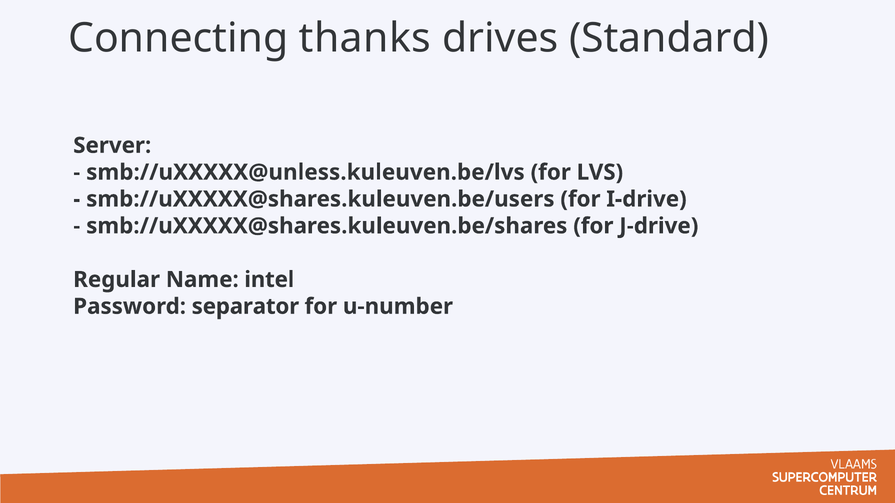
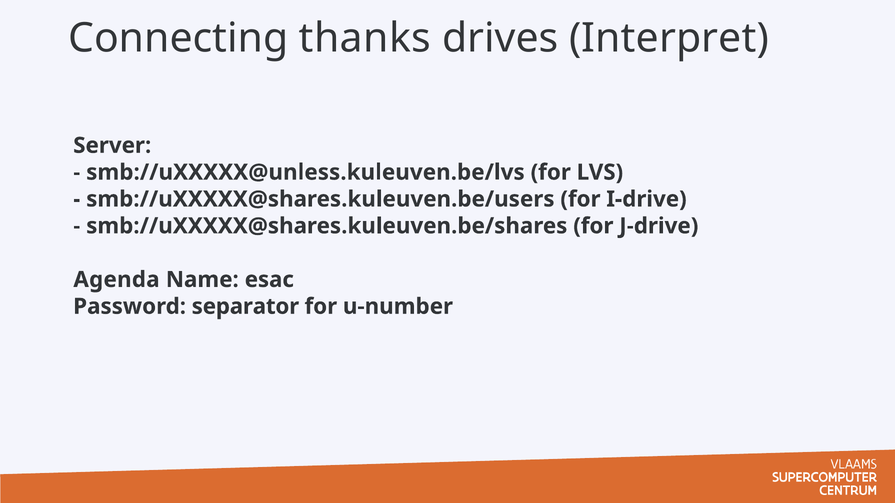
Standard: Standard -> Interpret (669, 38)
Regular: Regular -> Agenda (116, 280)
intel: intel -> esac (269, 280)
